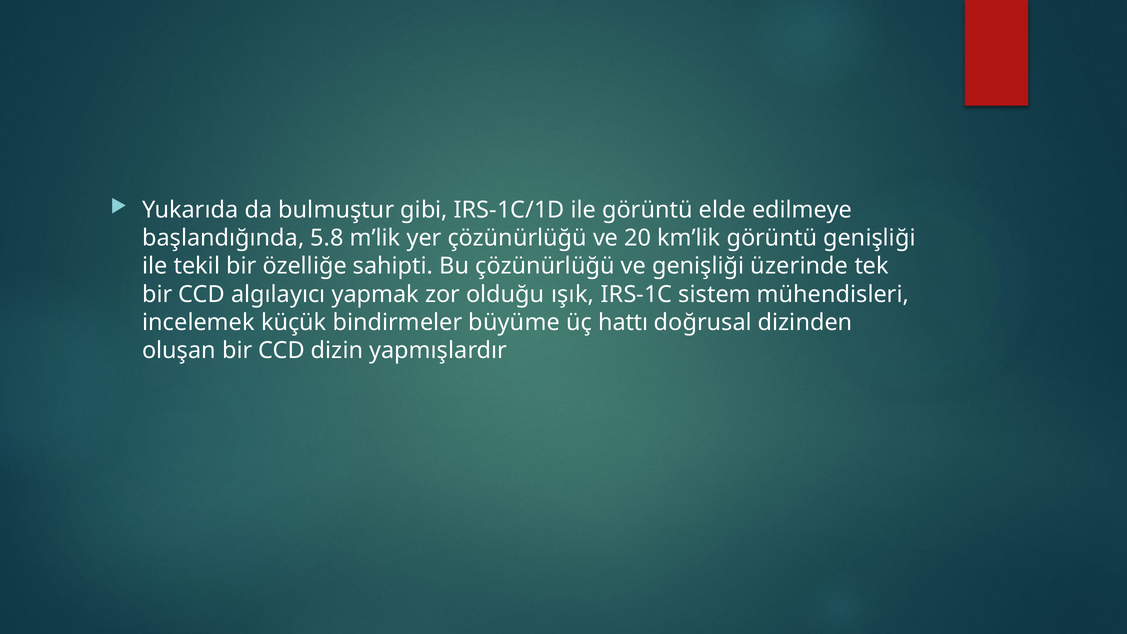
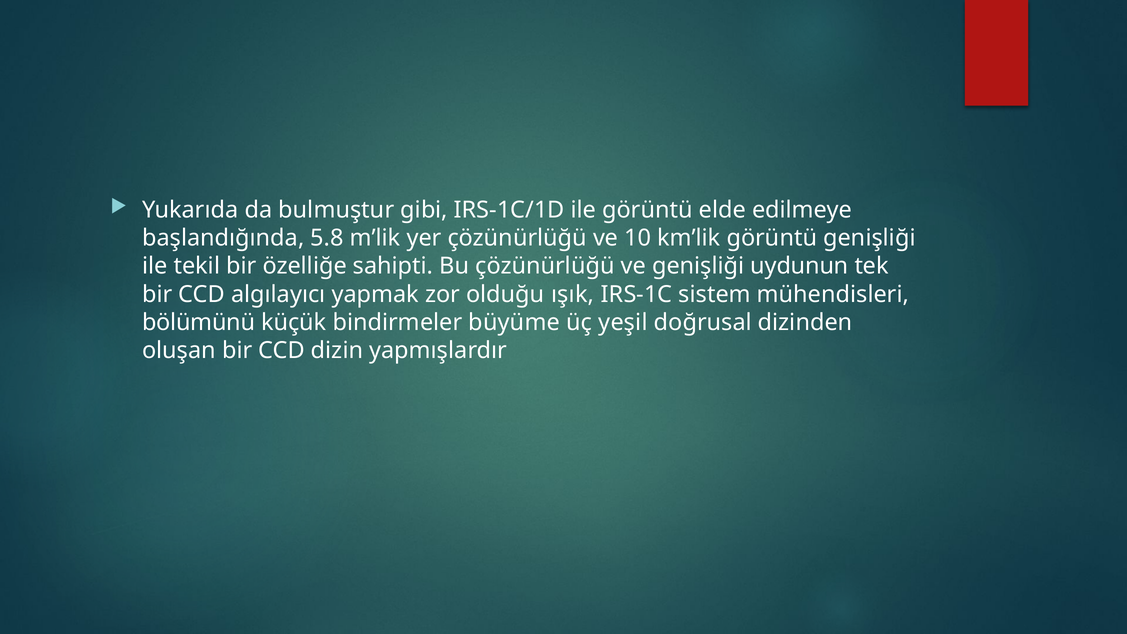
20: 20 -> 10 (638, 238)
üzerinde: üzerinde -> uydunun (799, 266)
incelemek: incelemek -> bölümünü (199, 322)
hattı: hattı -> yeşil (623, 322)
